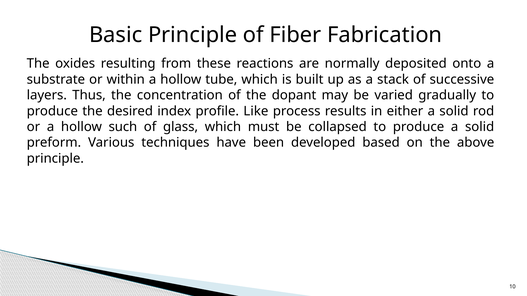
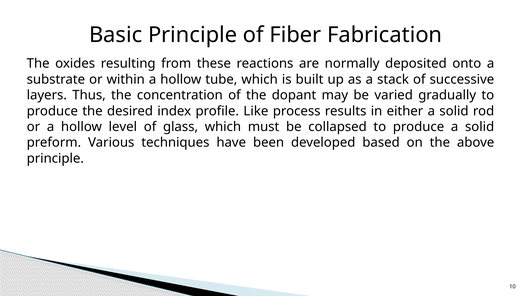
such: such -> level (123, 127)
